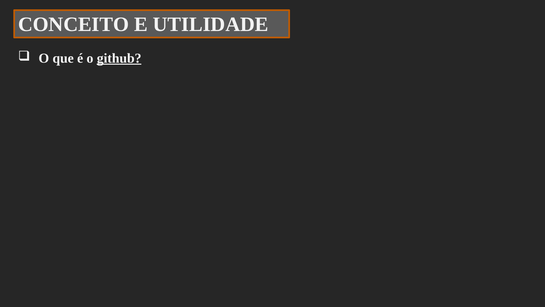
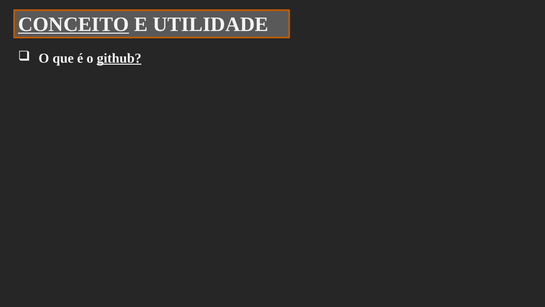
CONCEITO underline: none -> present (74, 24)
